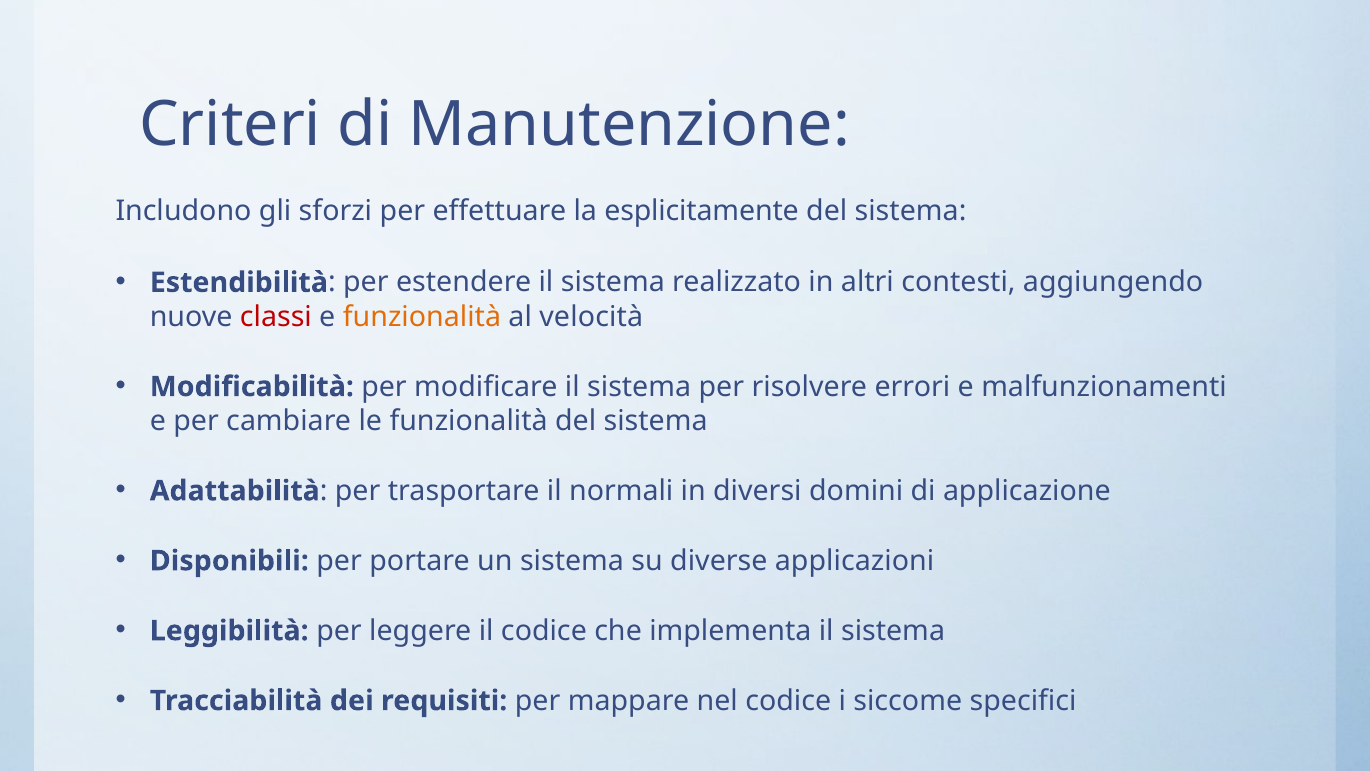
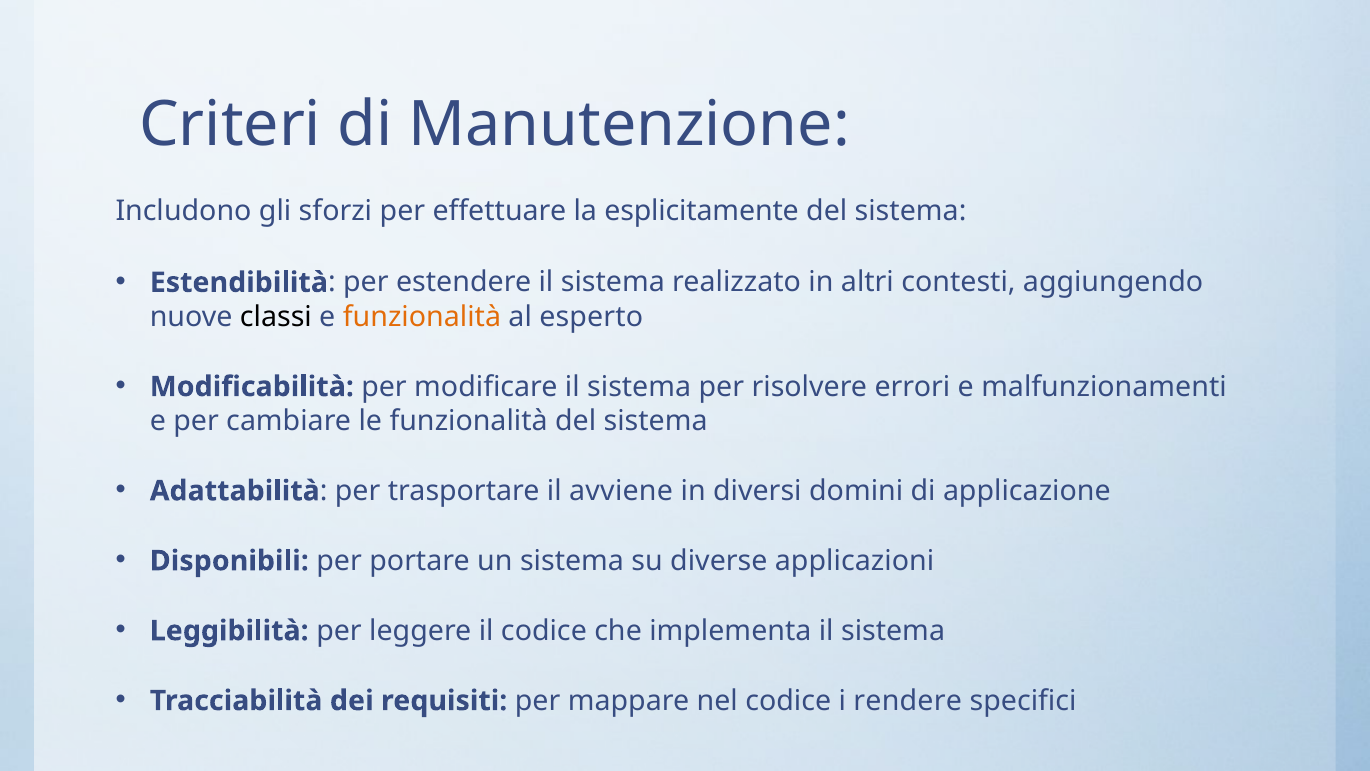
classi colour: red -> black (276, 317)
velocità: velocità -> esperto (591, 317)
normali: normali -> avviene (621, 491)
siccome: siccome -> rendere (908, 701)
